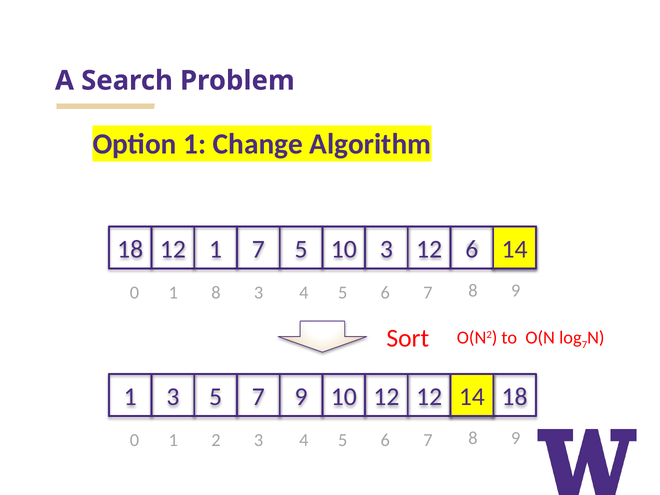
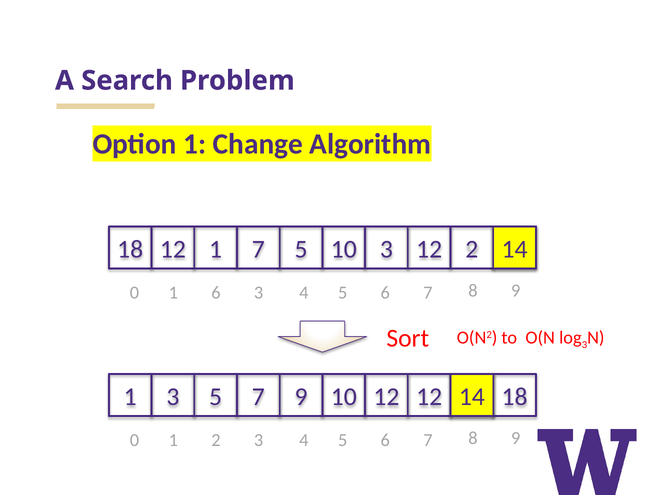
12 6: 6 -> 2 (472, 249)
1 8: 8 -> 6 (216, 292)
7: 7 -> 3 (585, 345)
